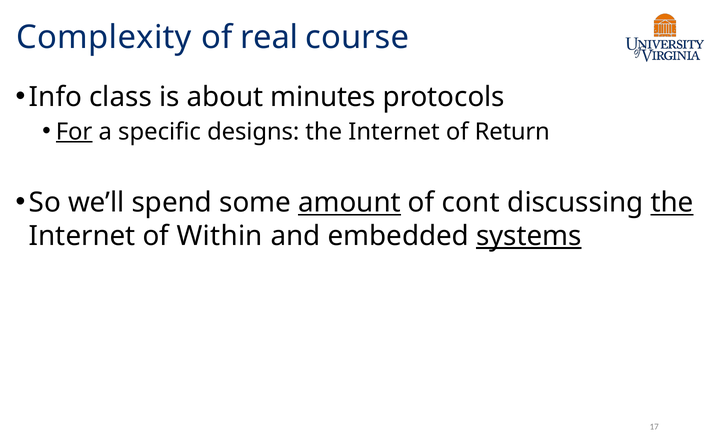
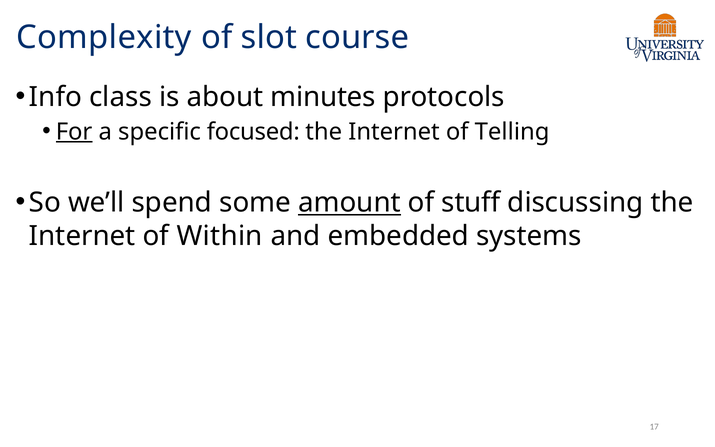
real: real -> slot (269, 38)
designs: designs -> focused (253, 132)
Return: Return -> Telling (512, 132)
cont: cont -> stuff (471, 203)
the underline: present -> none (672, 203)
systems underline: present -> none (529, 236)
